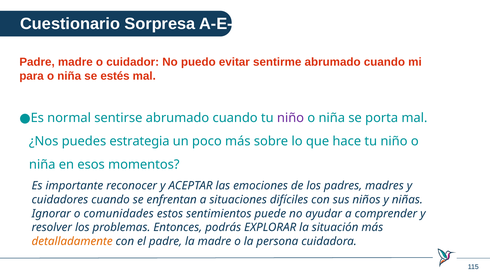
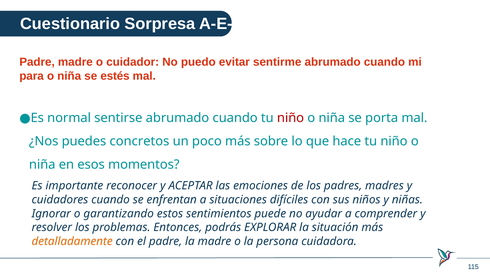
niño colour: purple -> red (291, 118)
estrategia: estrategia -> concretos (139, 142)
comunidades: comunidades -> garantizando (119, 214)
